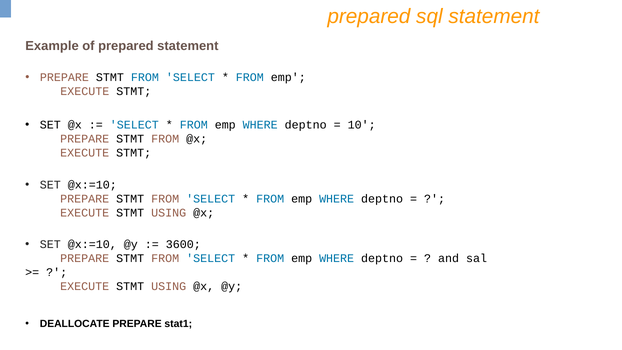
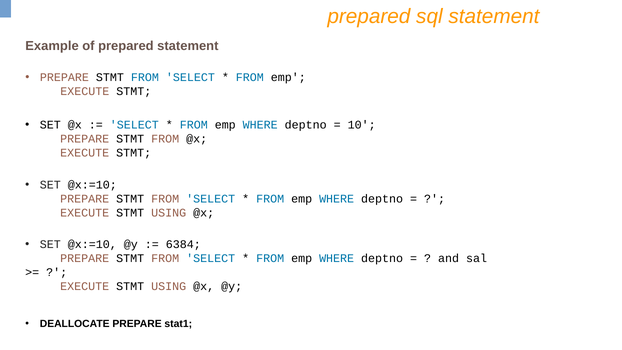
3600: 3600 -> 6384 (183, 244)
